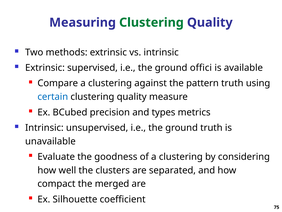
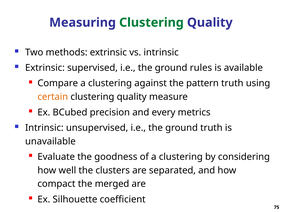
offici: offici -> rules (201, 68)
certain colour: blue -> orange (53, 97)
types: types -> every (164, 112)
